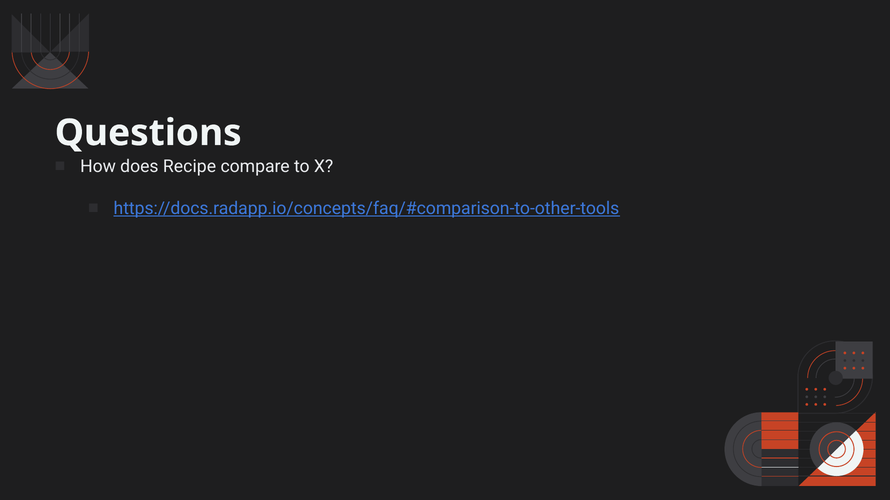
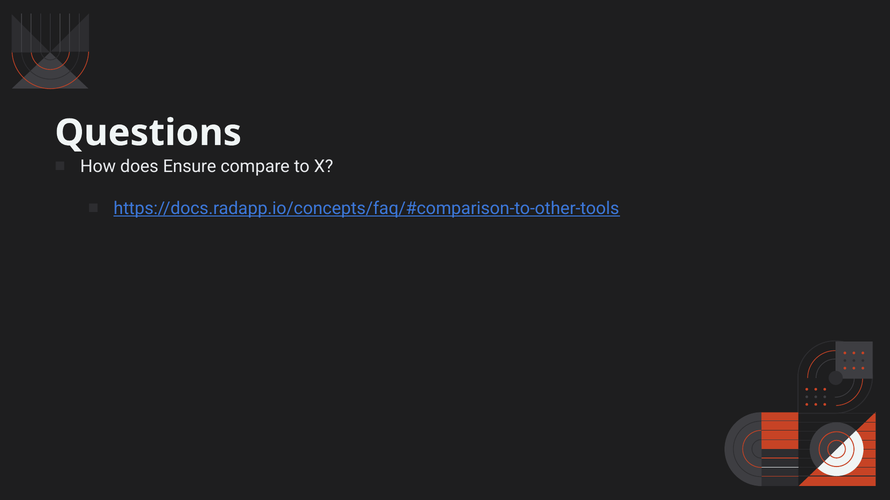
Recipe: Recipe -> Ensure (190, 167)
